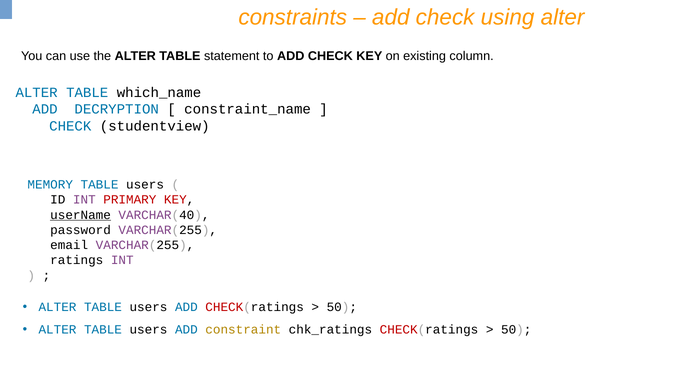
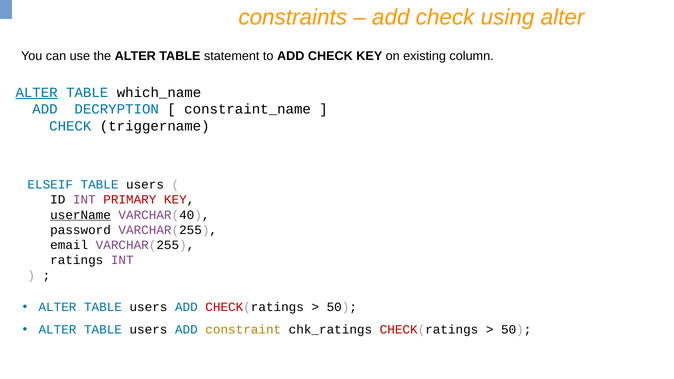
ALTER underline: none -> present (37, 93)
studentview: studentview -> triggername (155, 126)
MEMORY: MEMORY -> ELSEIF (50, 185)
